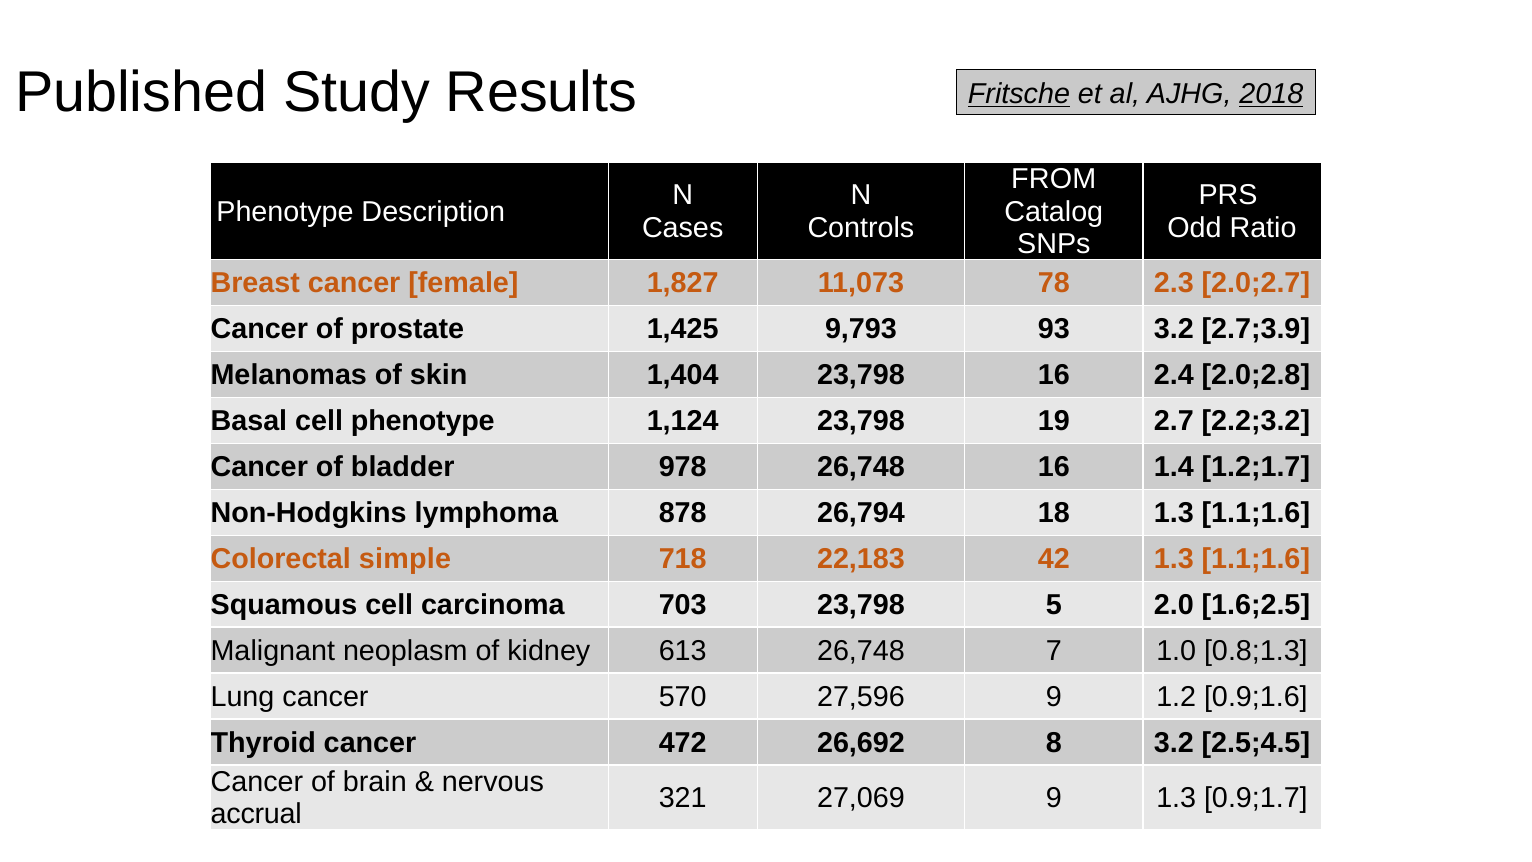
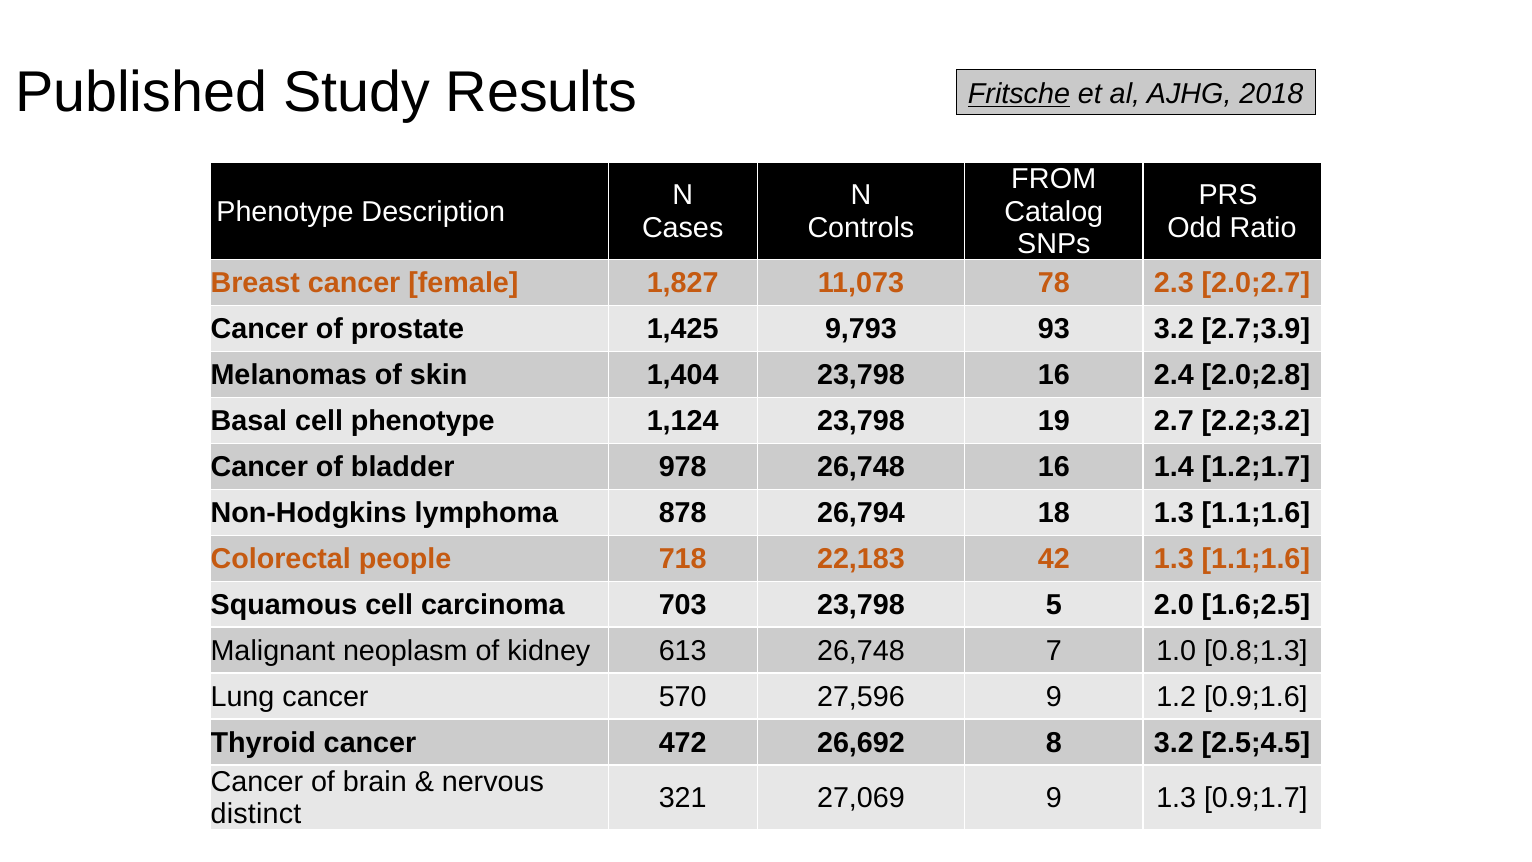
2018 underline: present -> none (1271, 94)
simple: simple -> people (405, 559)
accrual: accrual -> distinct (256, 814)
